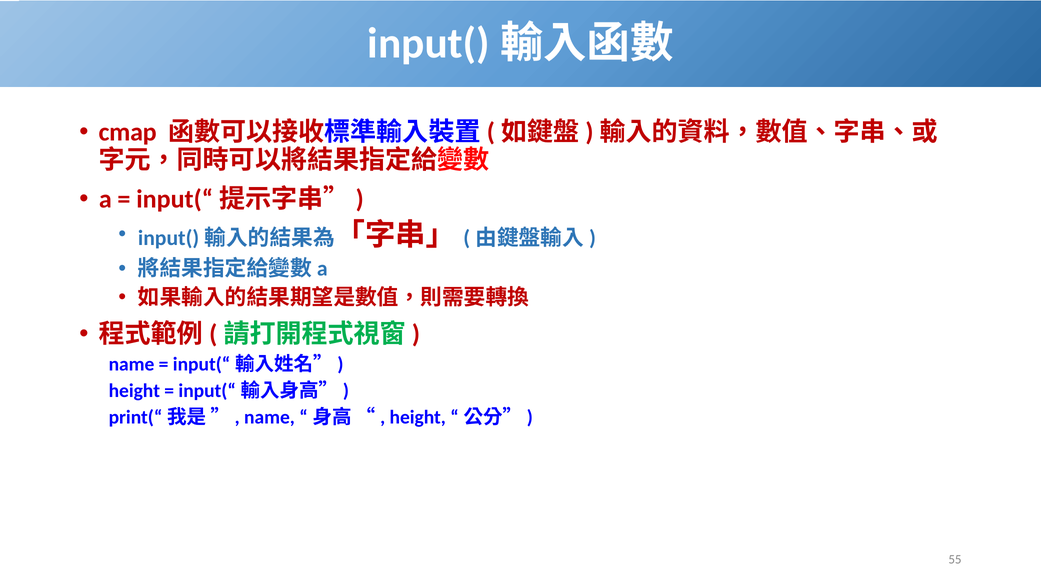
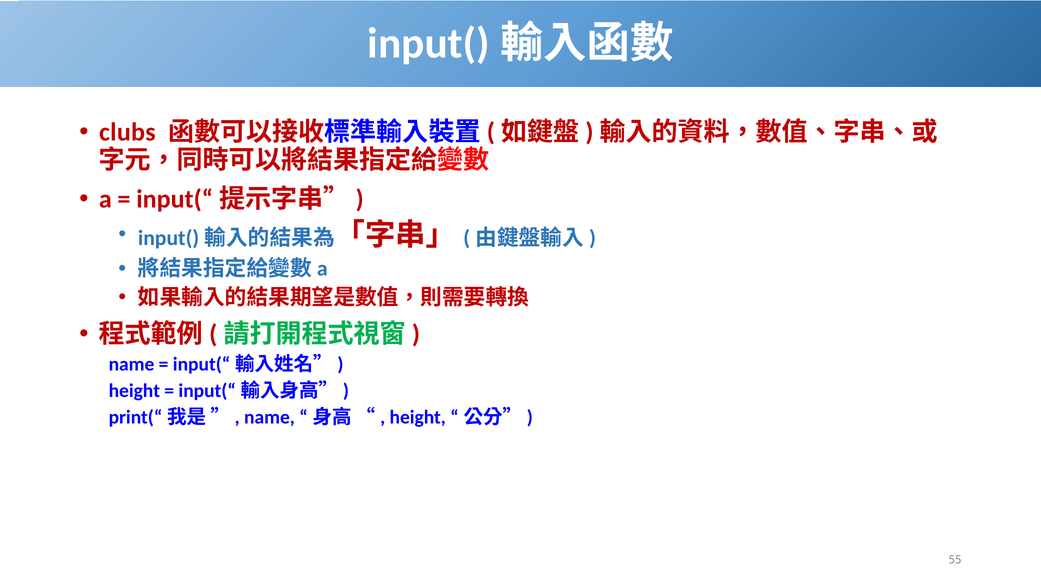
cmap: cmap -> clubs (127, 132)
